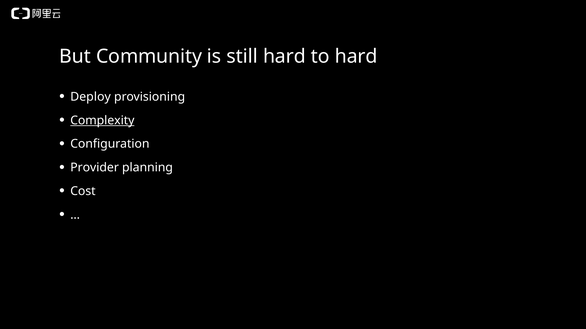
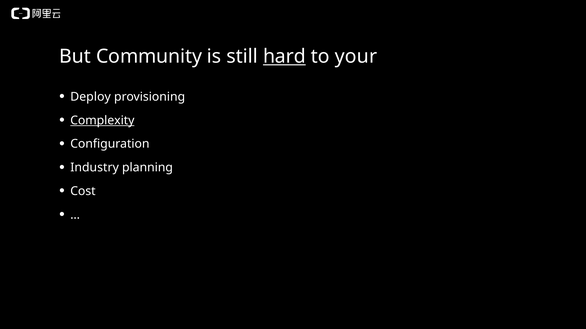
hard underline: none -> present (284, 57)
to hard: hard -> your (356, 57)
Provider: Provider -> Industry (95, 168)
